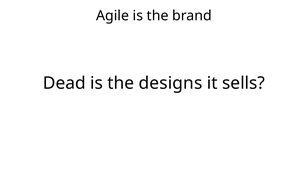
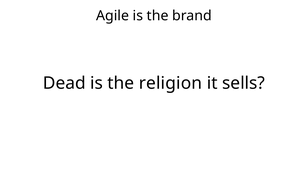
designs: designs -> religion (170, 83)
